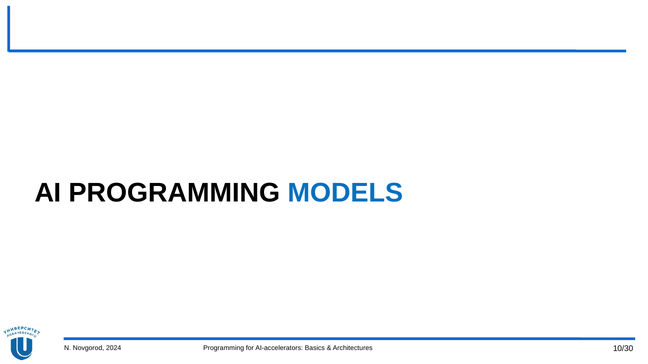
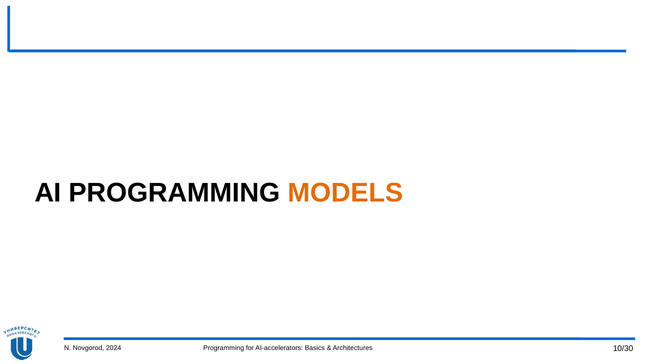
MODELS colour: blue -> orange (345, 193)
